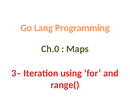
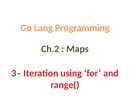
Ch.0: Ch.0 -> Ch.2 (50, 49)
